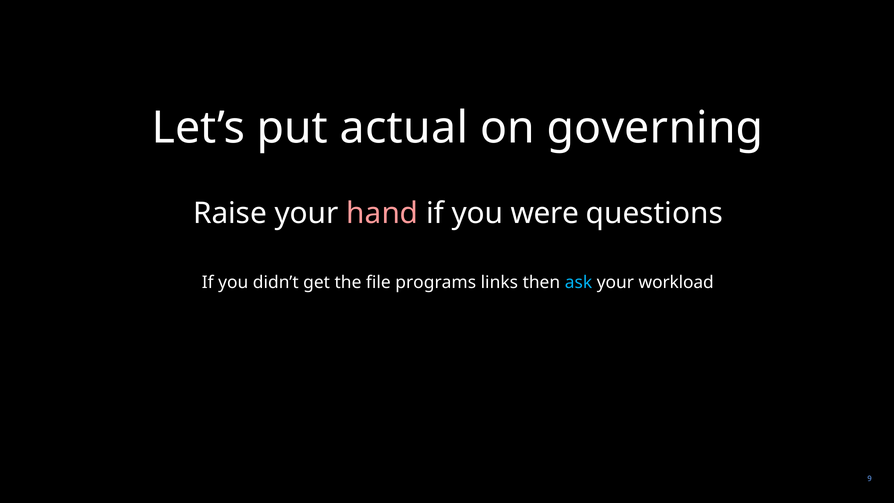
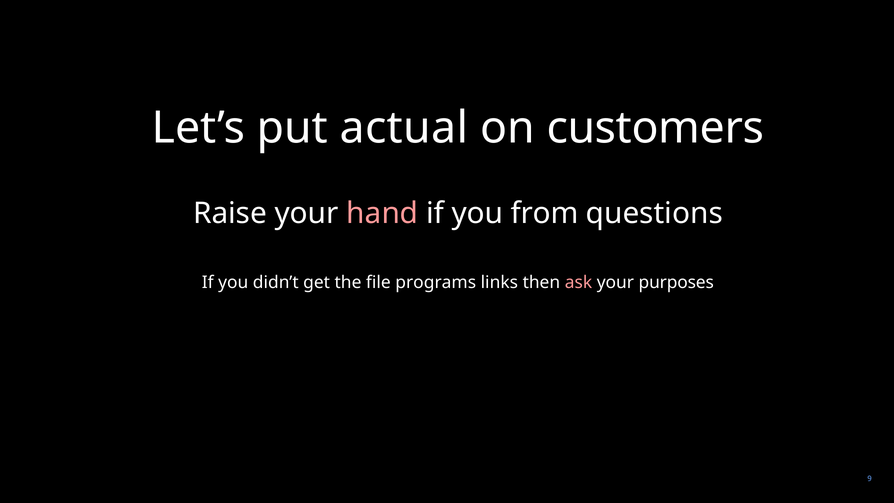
governing: governing -> customers (655, 128)
were: were -> from (545, 213)
ask colour: light blue -> pink (578, 282)
workload: workload -> purposes (676, 282)
